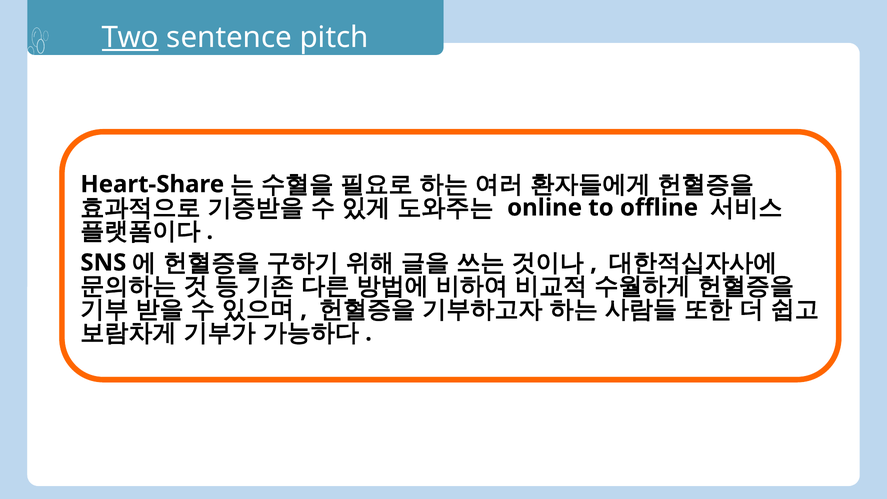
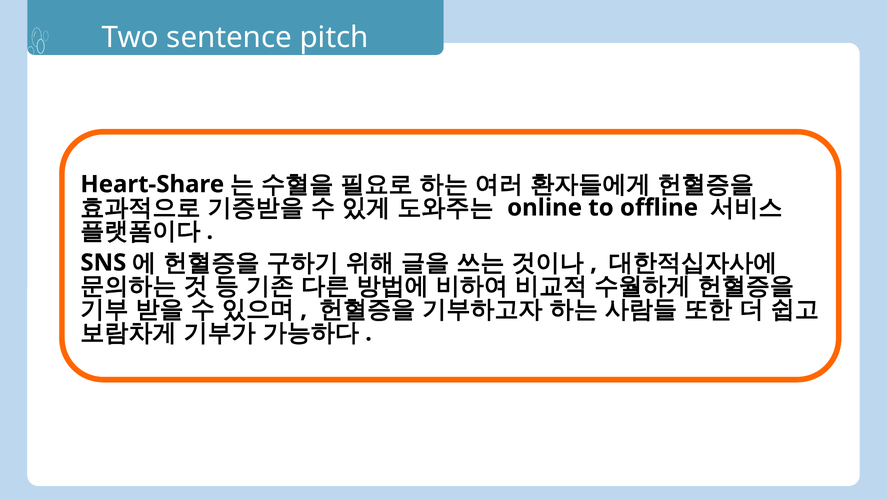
Two underline: present -> none (130, 37)
